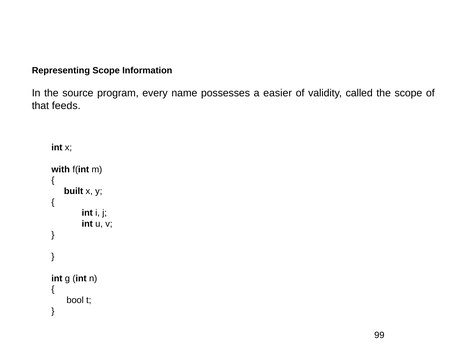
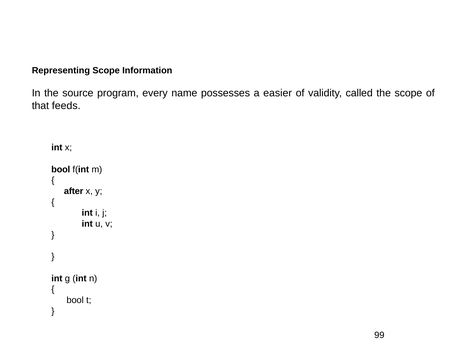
with: with -> bool (61, 170)
built: built -> after (74, 191)
